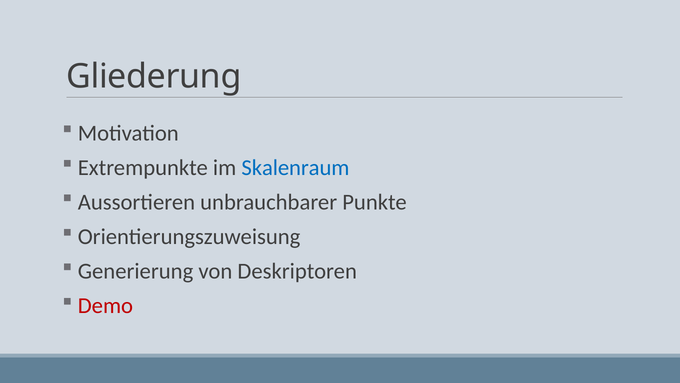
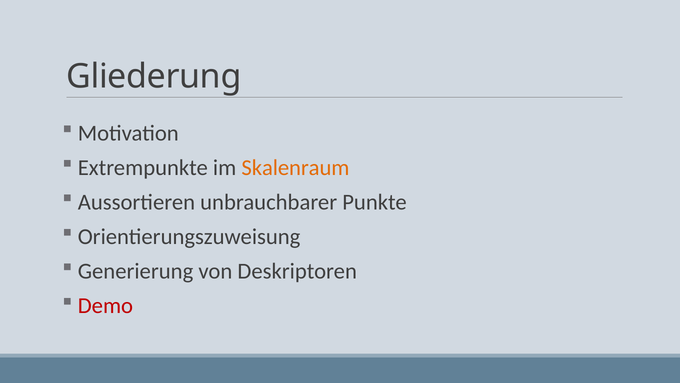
Skalenraum colour: blue -> orange (295, 168)
